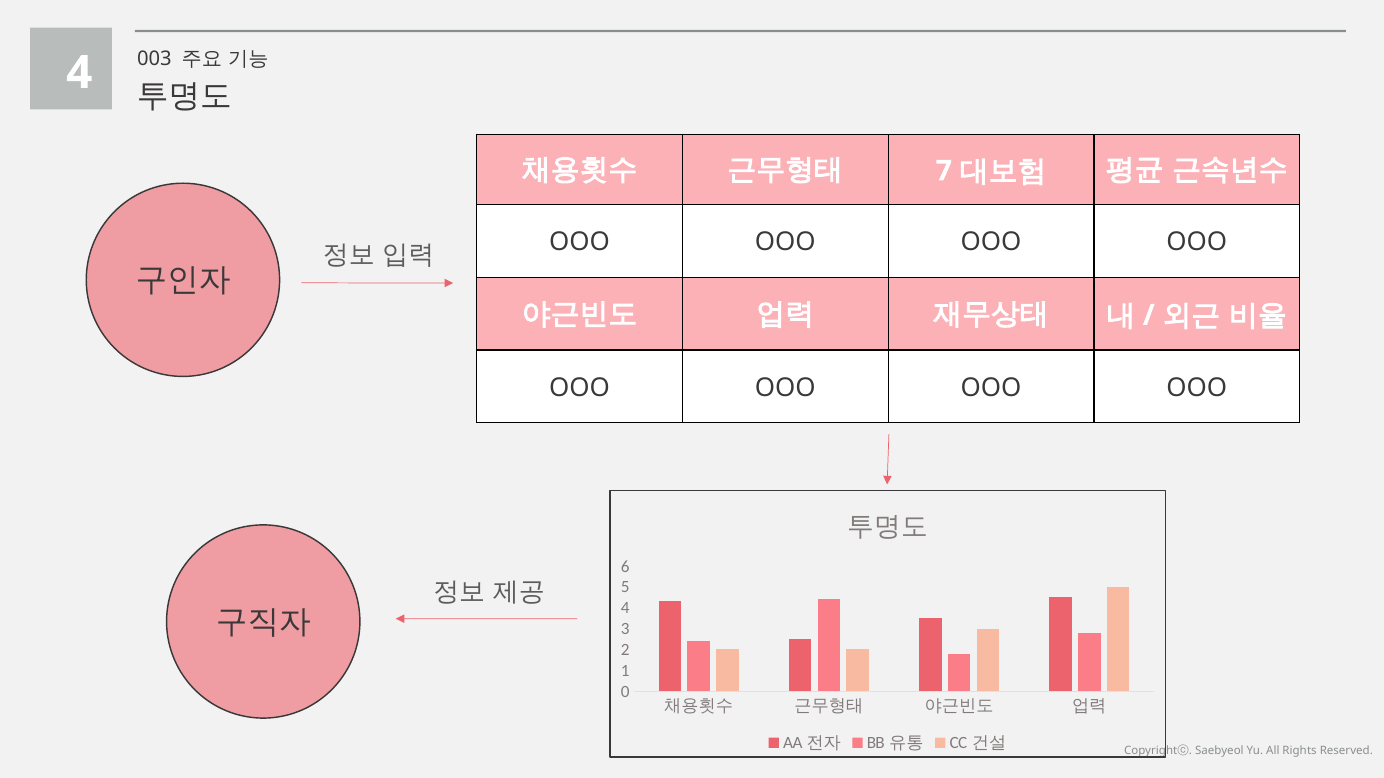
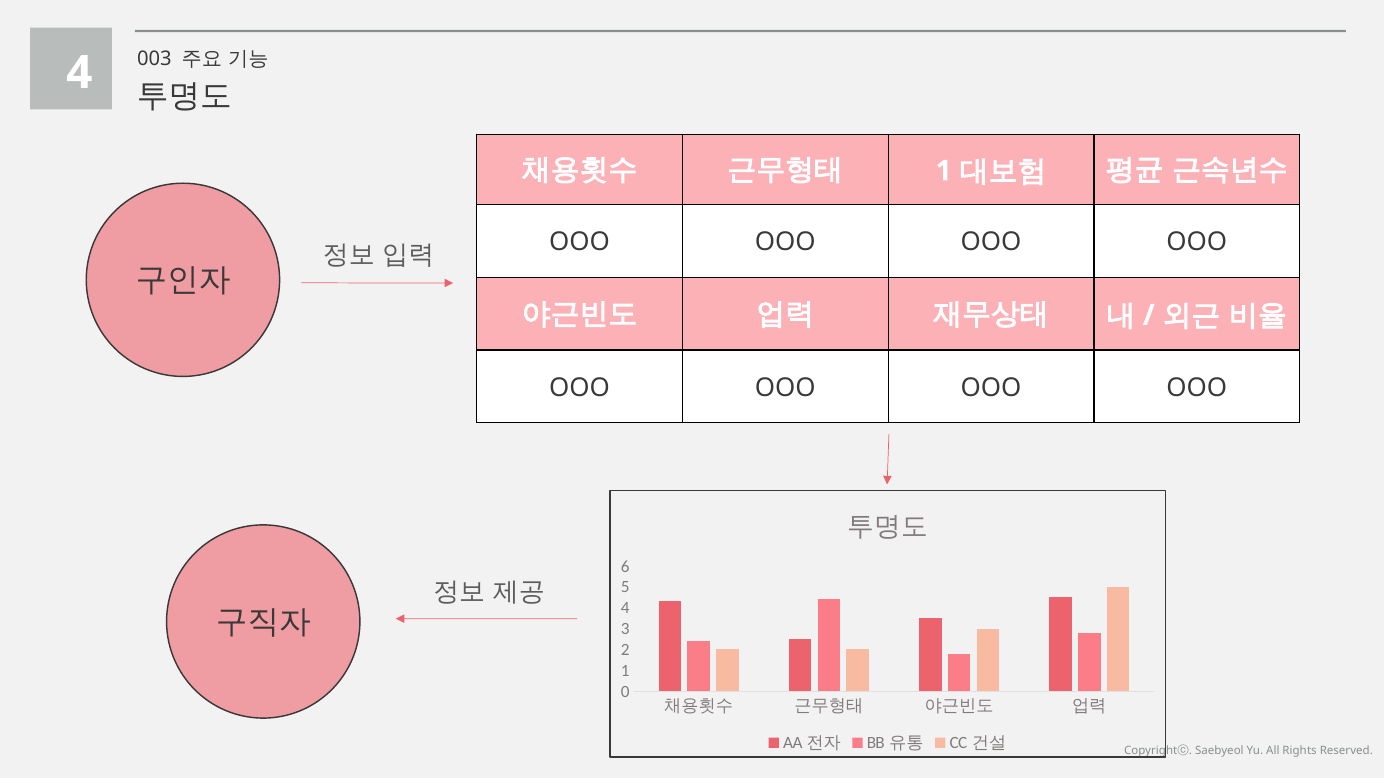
7: 7 -> 1 (944, 171)
